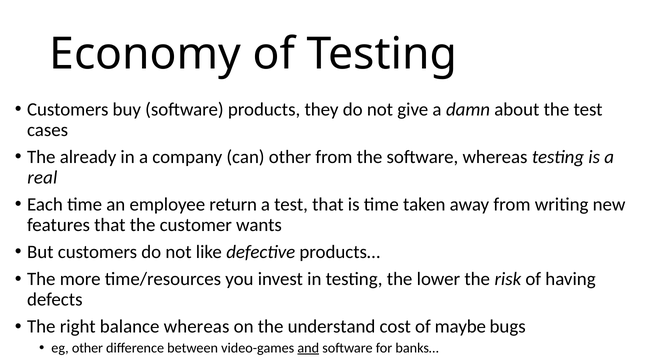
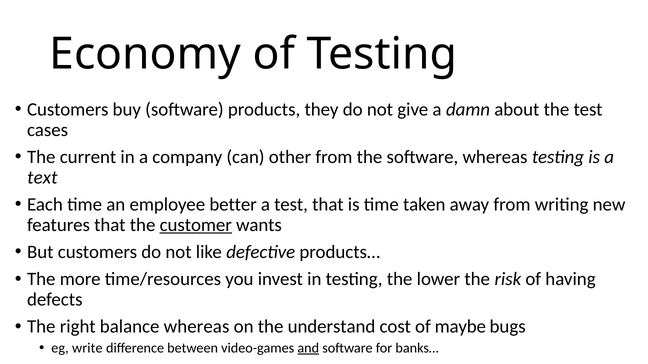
already: already -> current (88, 157)
real: real -> text (42, 178)
return: return -> better (233, 205)
customer underline: none -> present (196, 225)
eg other: other -> write (87, 348)
